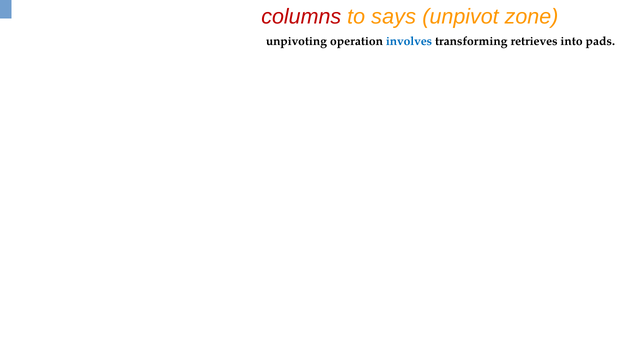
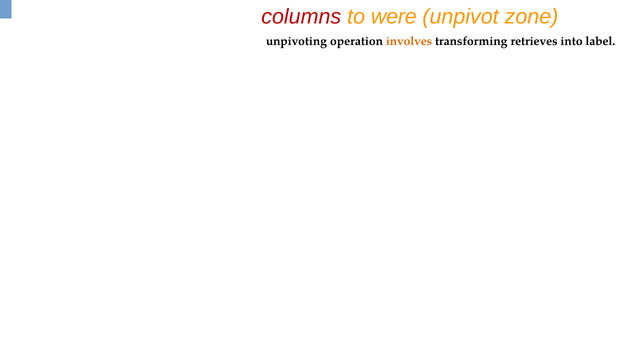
says: says -> were (394, 17)
involves colour: blue -> orange (409, 41)
pads: pads -> label (600, 41)
